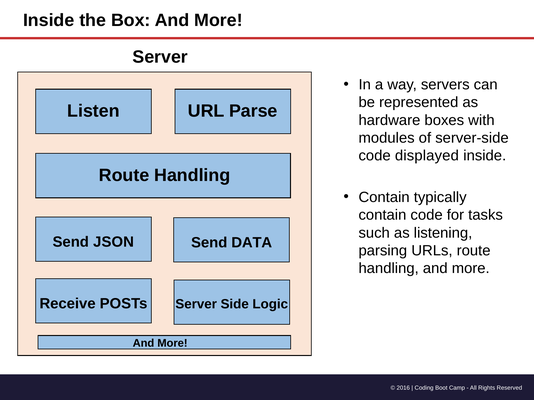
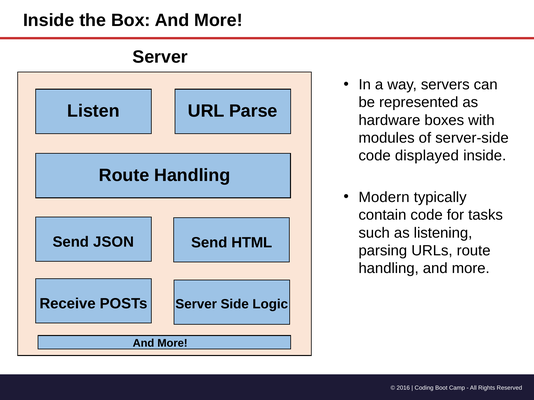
Contain: Contain -> Modern (384, 197)
DATA: DATA -> HTML (252, 243)
